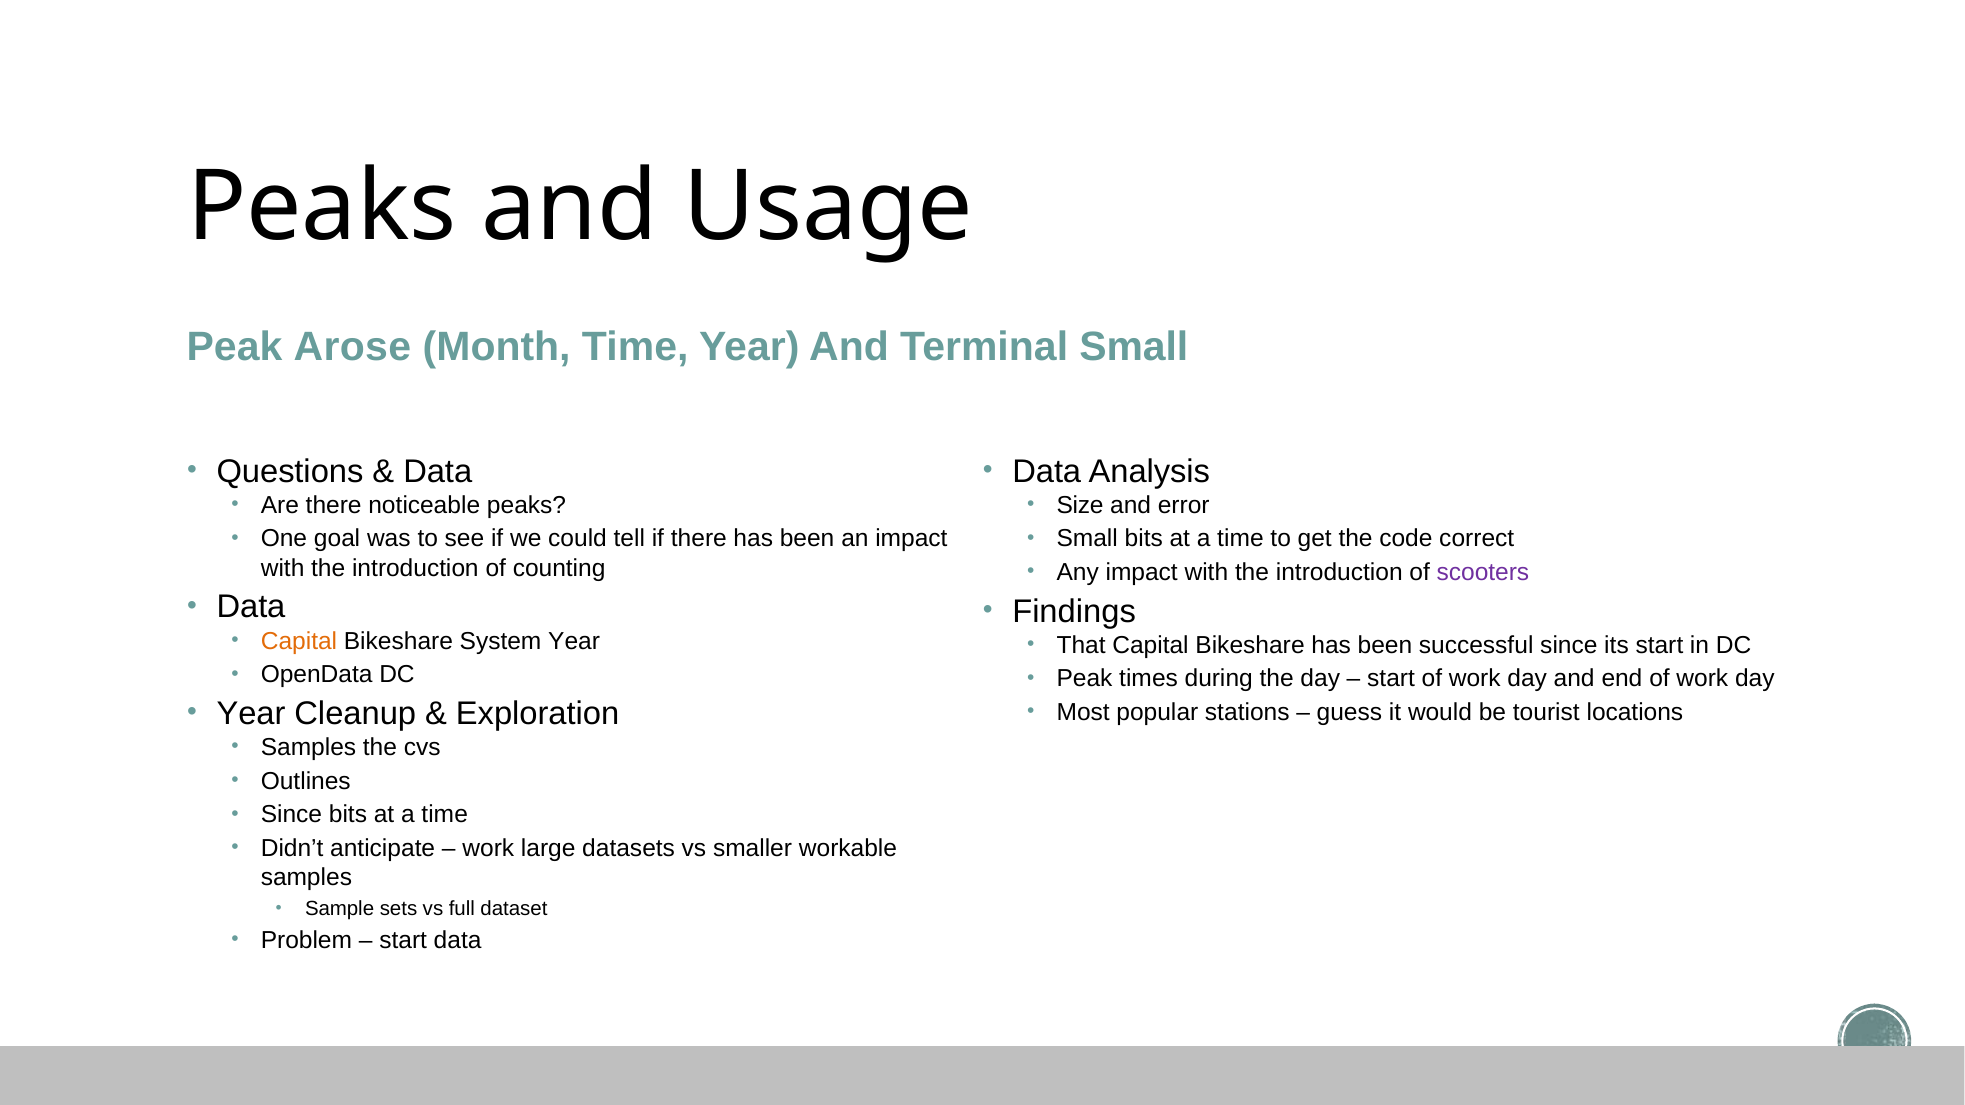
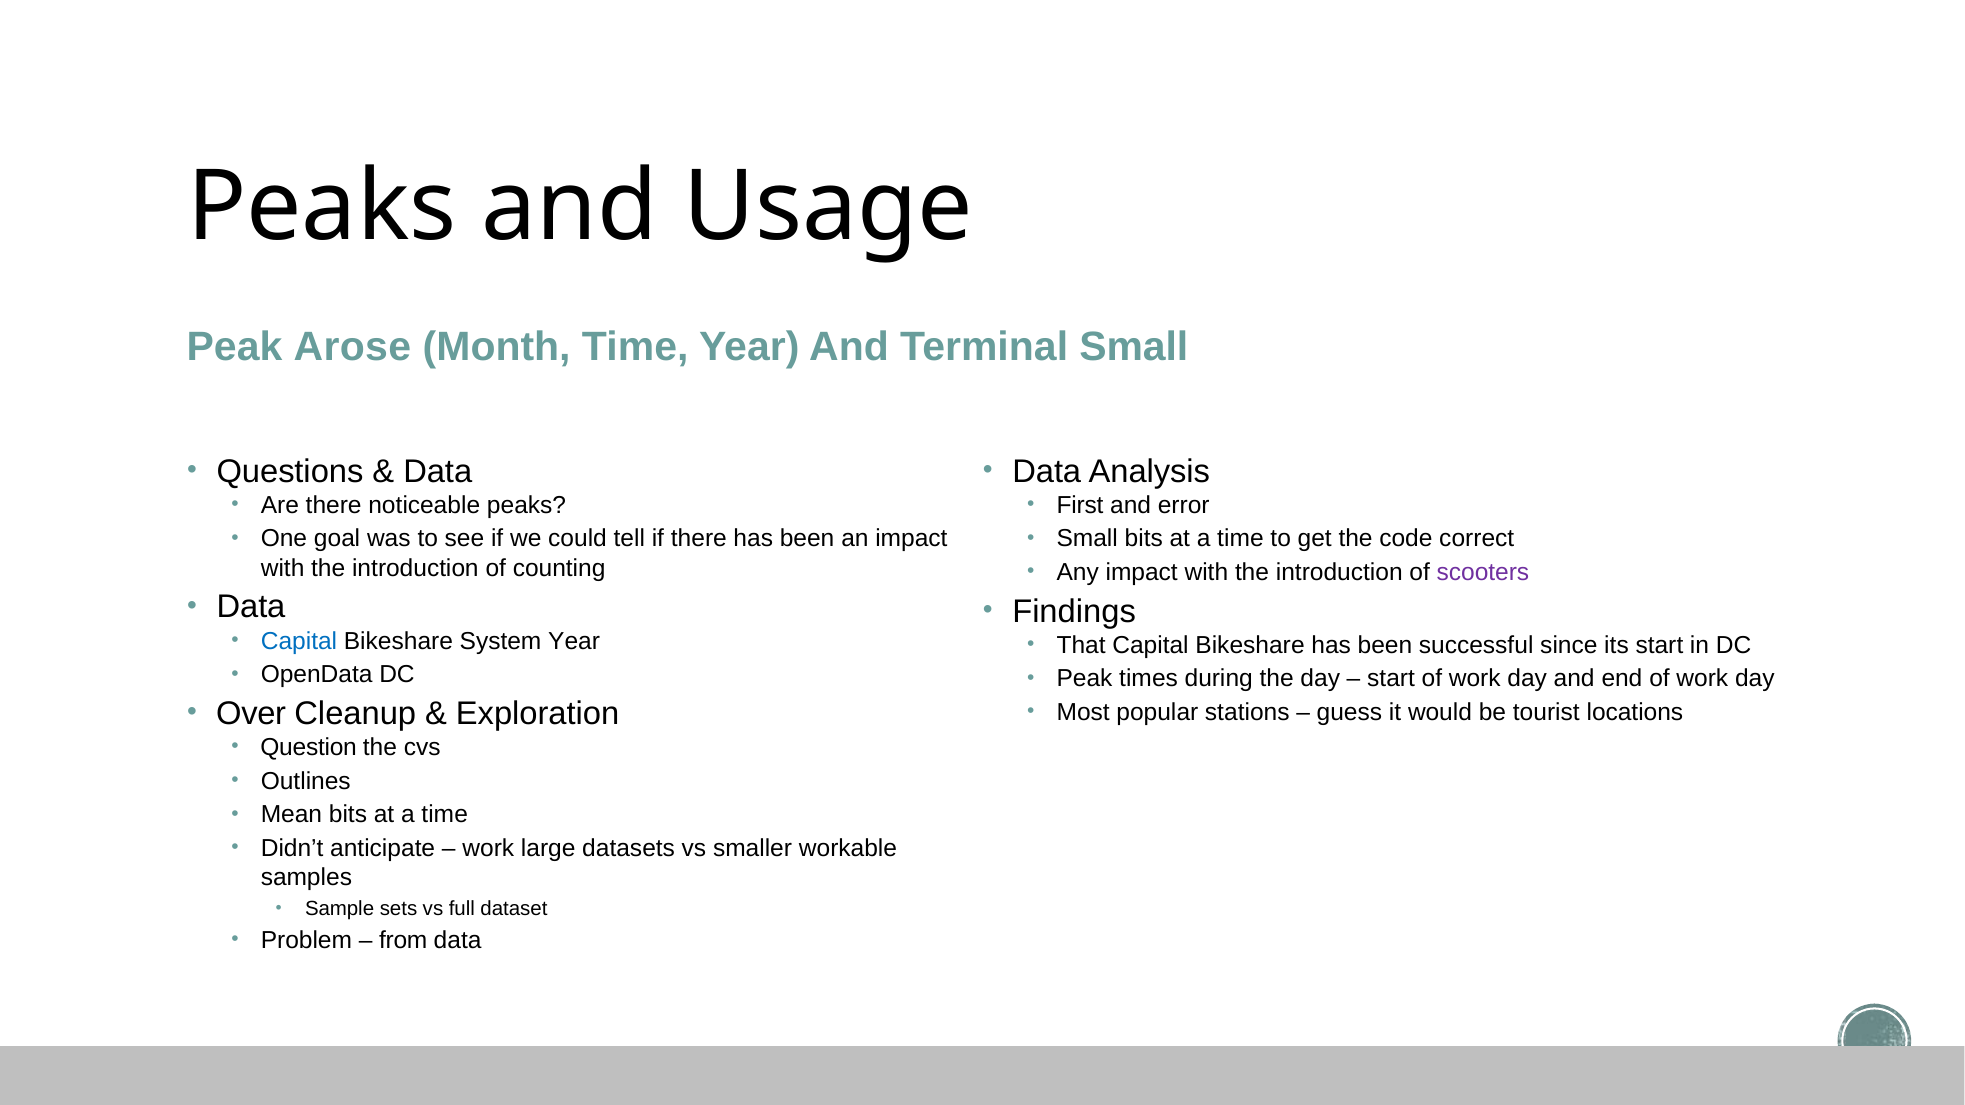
Size: Size -> First (1080, 505)
Capital colour: orange -> blue (299, 641)
Year: Year -> Over (251, 714)
Samples: Samples -> Question (309, 748)
Since: Since -> Mean (291, 815)
start: start -> from (403, 940)
